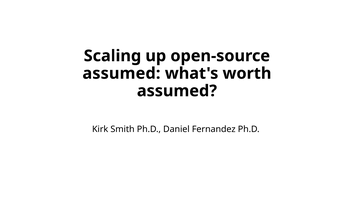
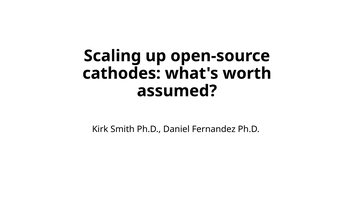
assumed: assumed -> cathodes (122, 73)
